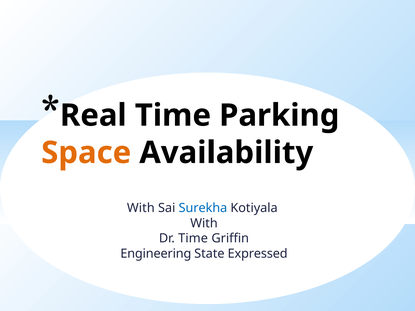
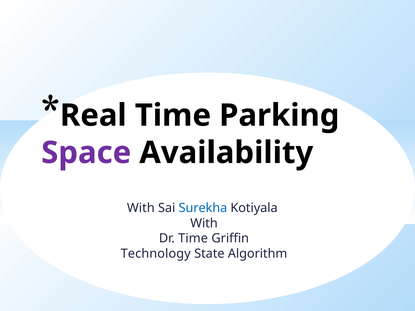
Space colour: orange -> purple (86, 153)
Engineering: Engineering -> Technology (156, 254)
Expressed: Expressed -> Algorithm (258, 254)
